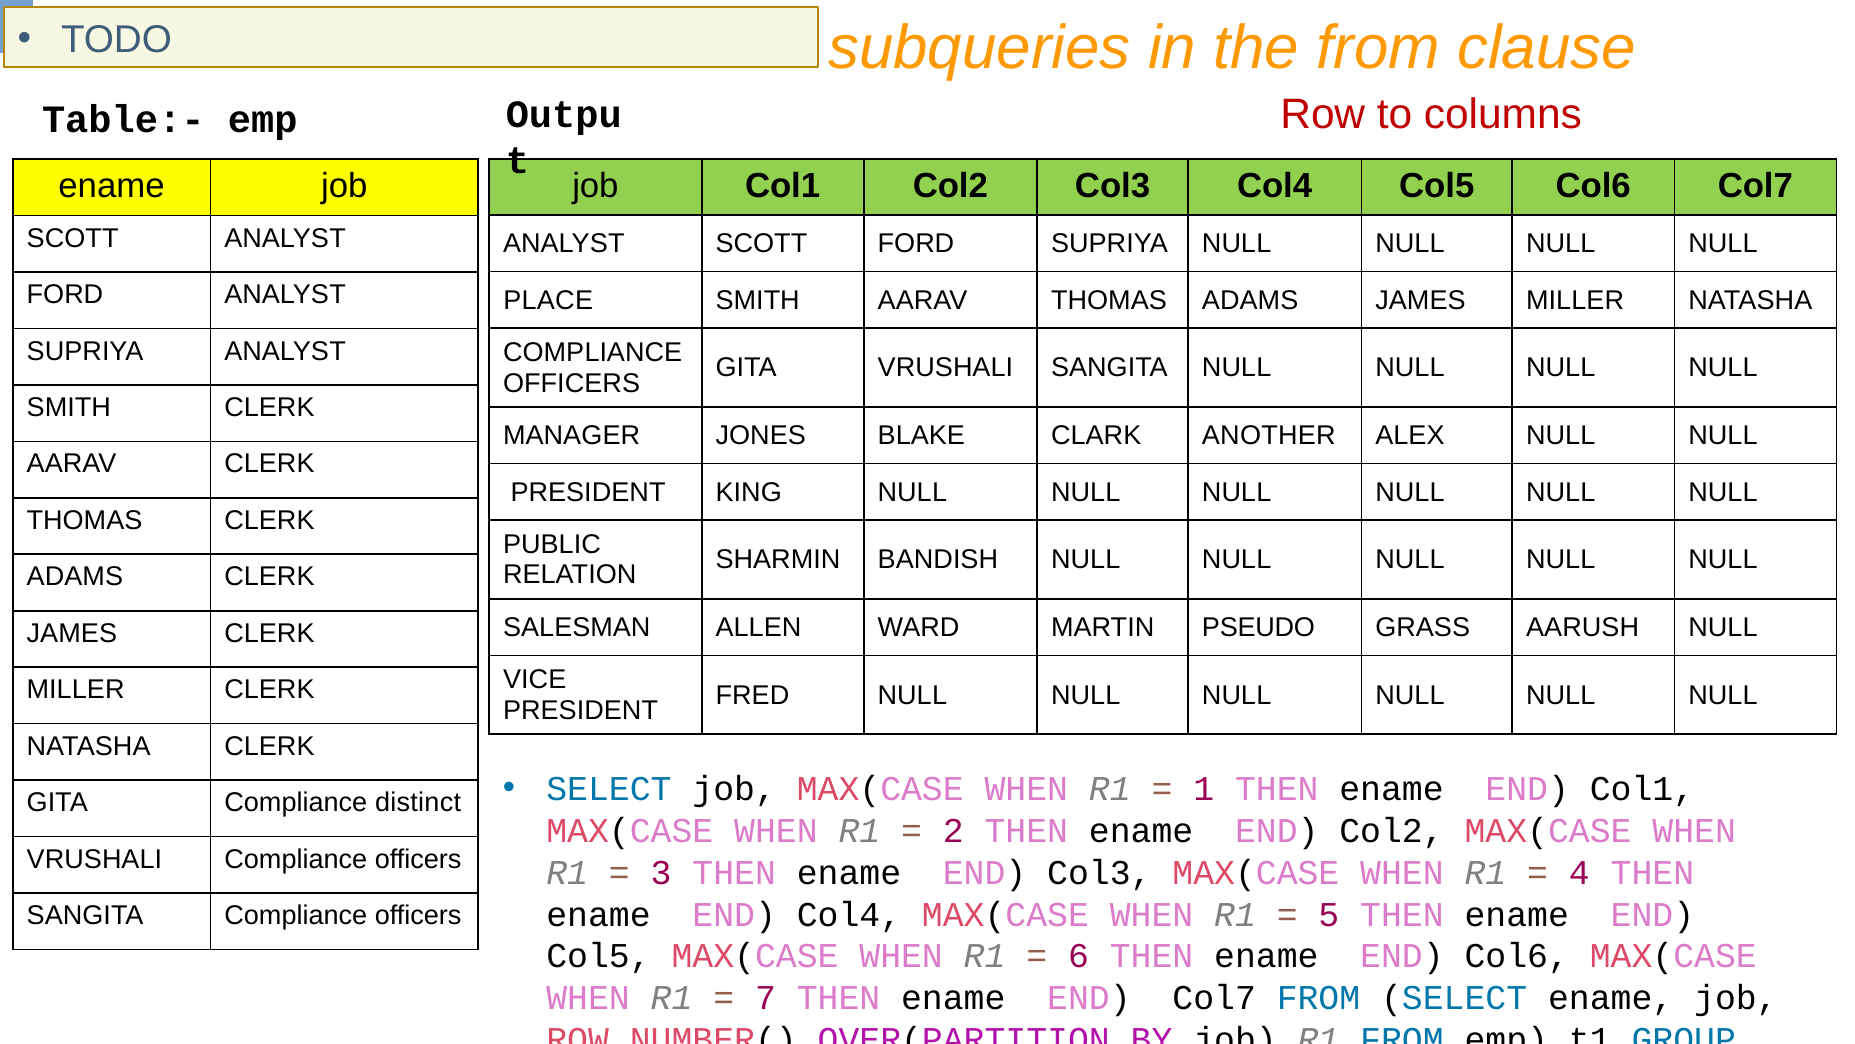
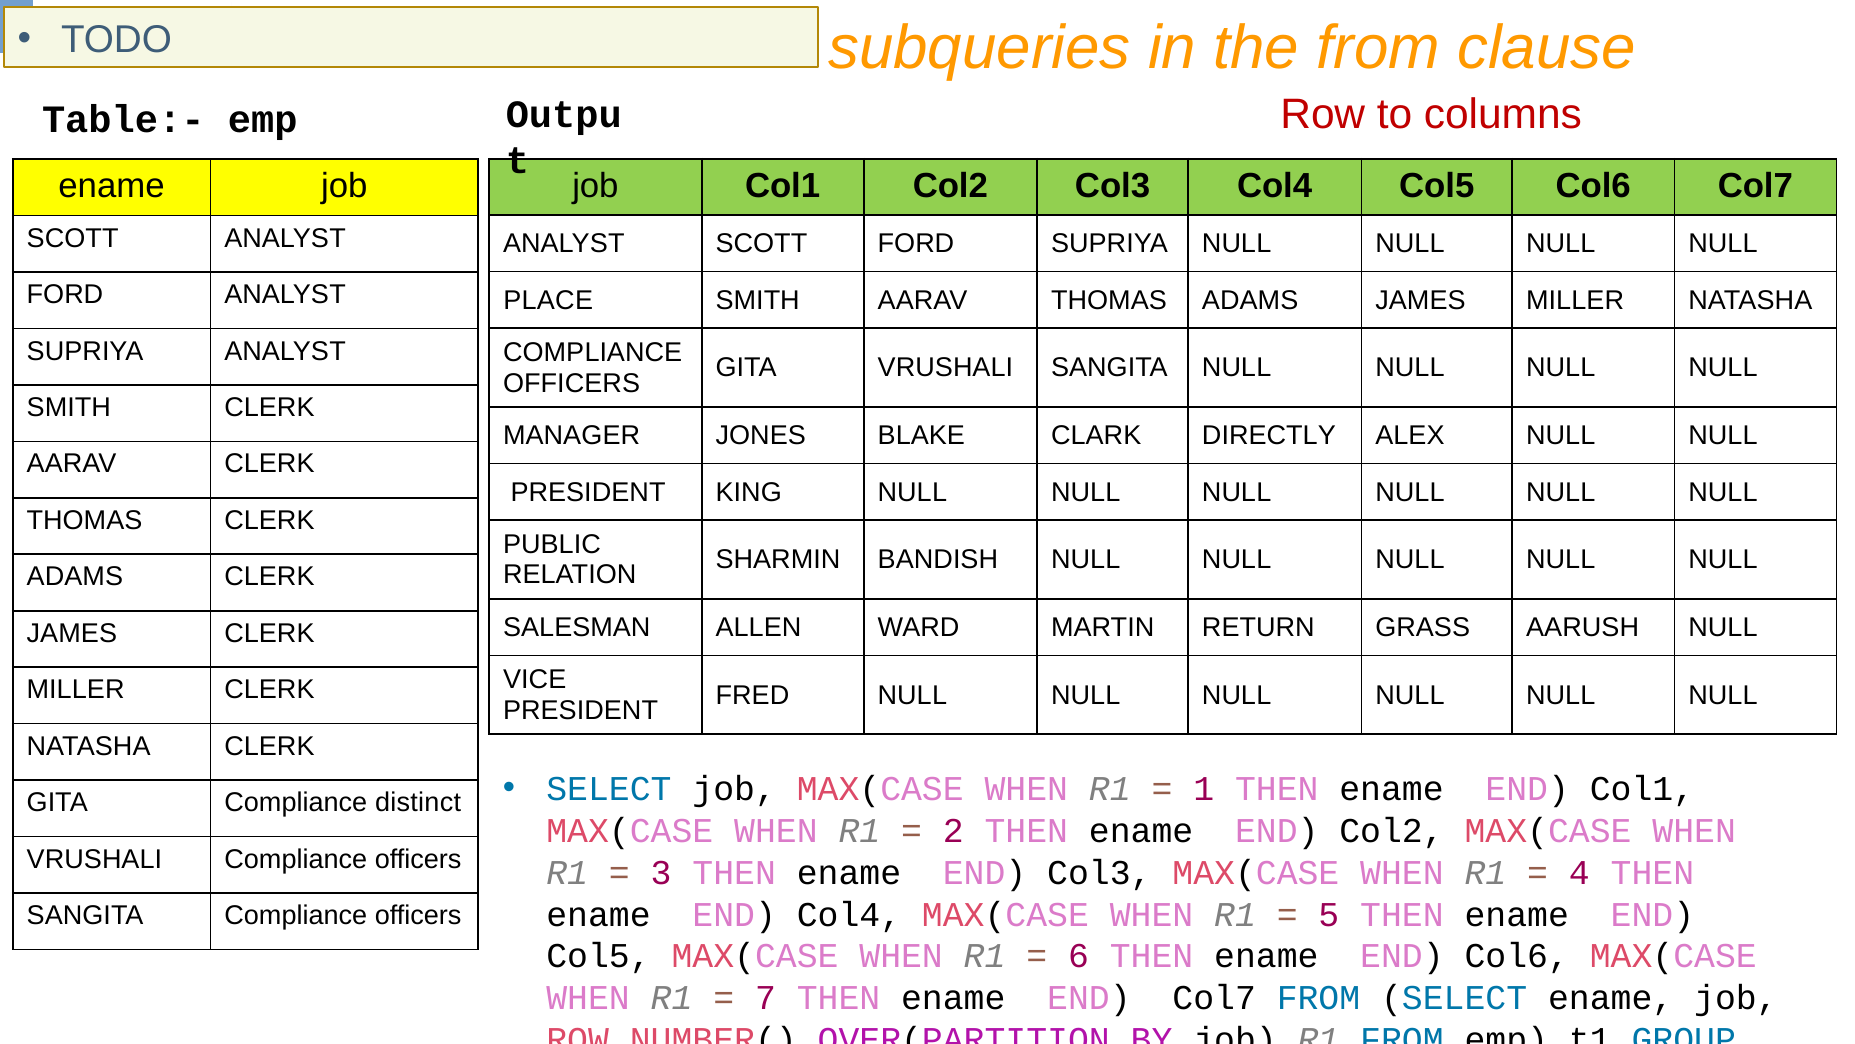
ANOTHER: ANOTHER -> DIRECTLY (1269, 435)
PSEUDO: PSEUDO -> RETURN (1258, 627)
